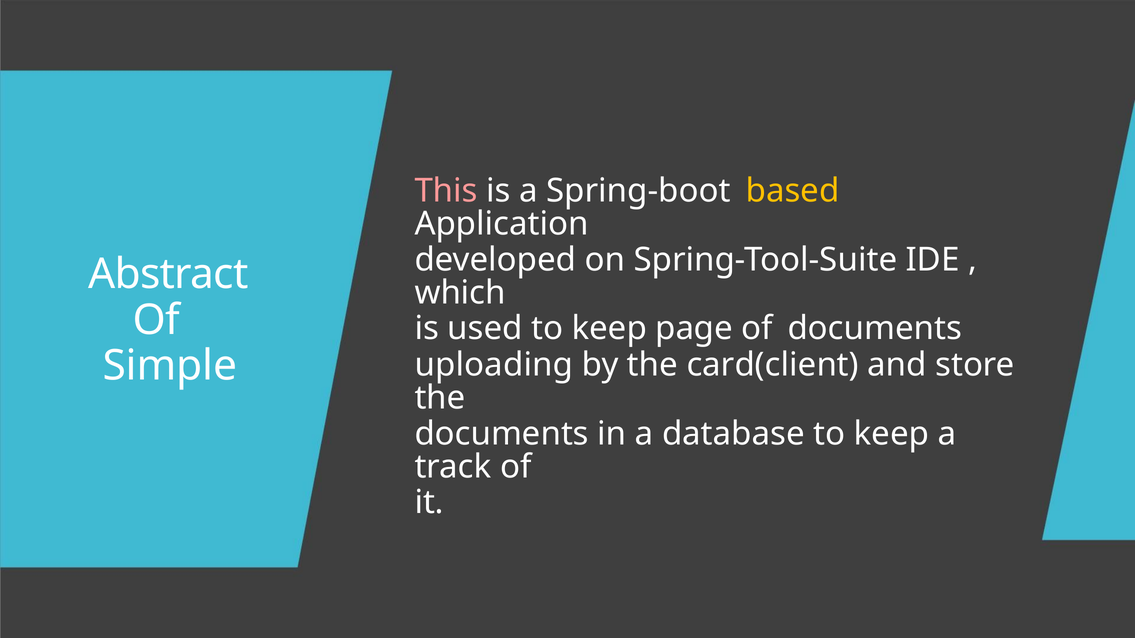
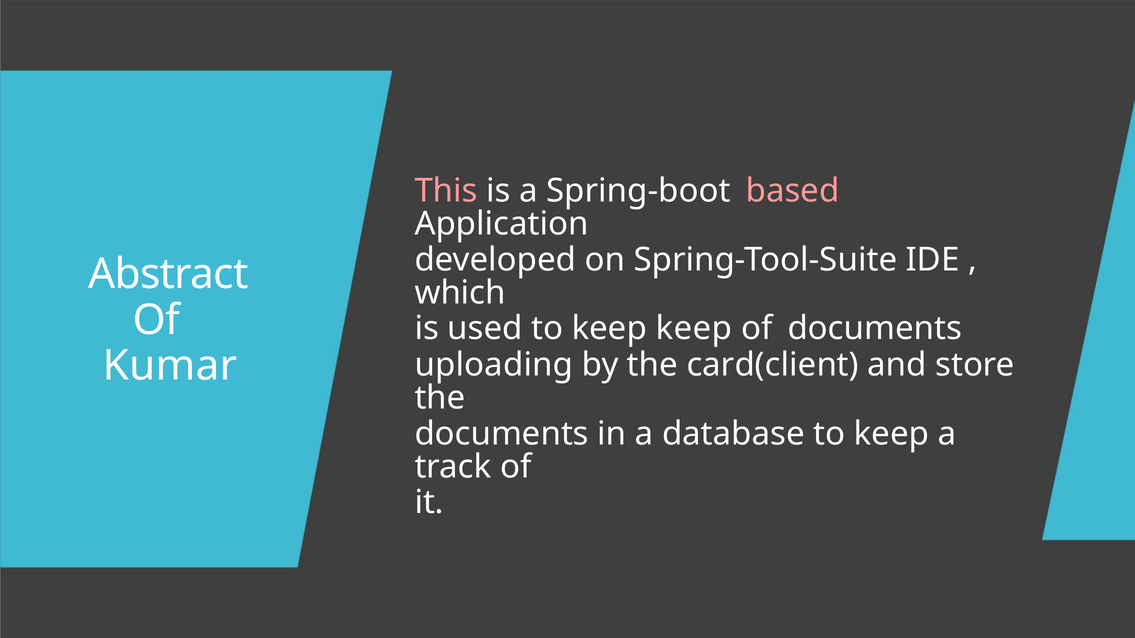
based colour: yellow -> pink (793, 191)
keep page: page -> keep (694, 329)
Simple: Simple -> Kumar (170, 366)
